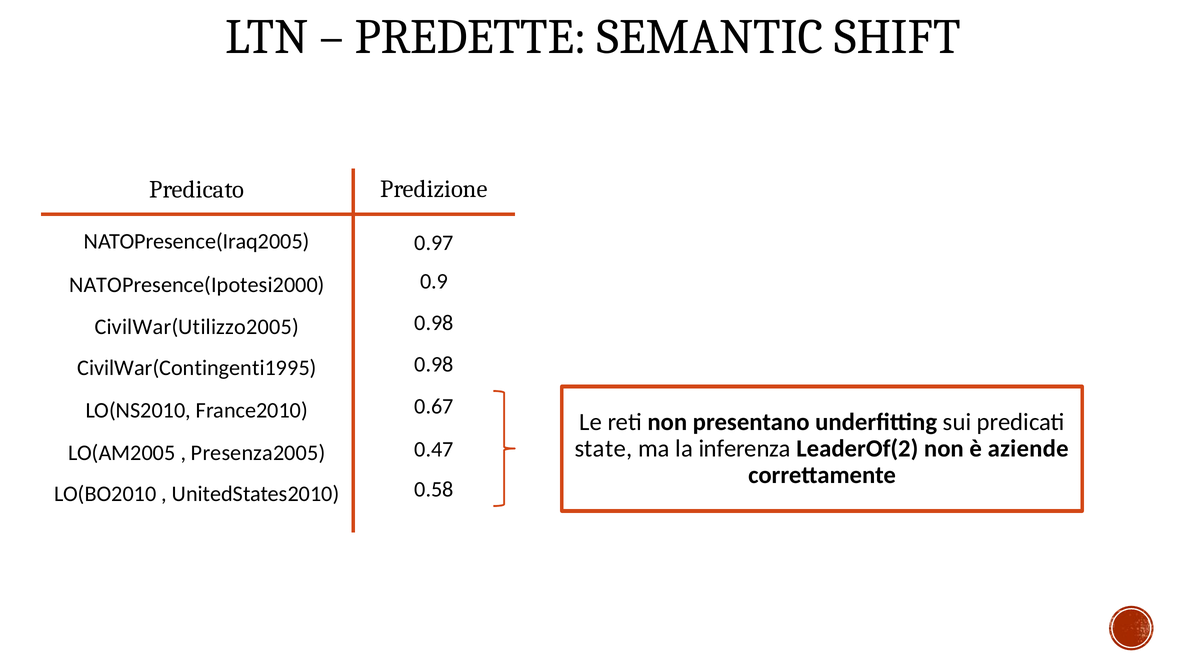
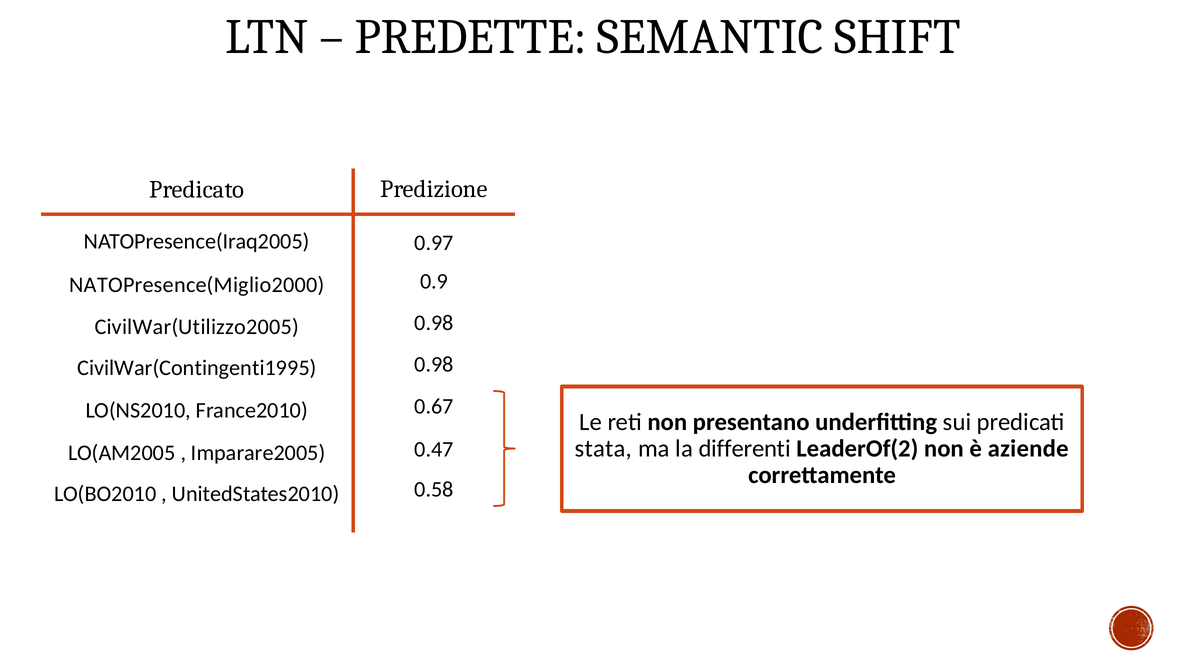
NATOPresence(Ipotesi2000: NATOPresence(Ipotesi2000 -> NATOPresence(Miglio2000 (197, 285)
state: state -> stata (603, 449)
inferenza: inferenza -> differenti (745, 449)
Presenza2005: Presenza2005 -> Imparare2005 (258, 453)
